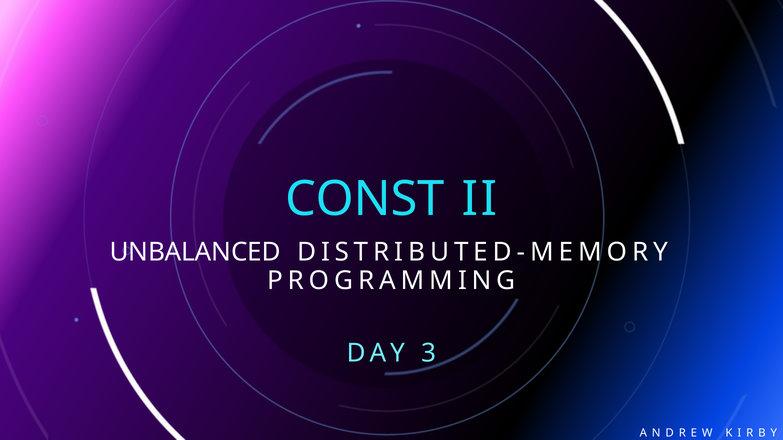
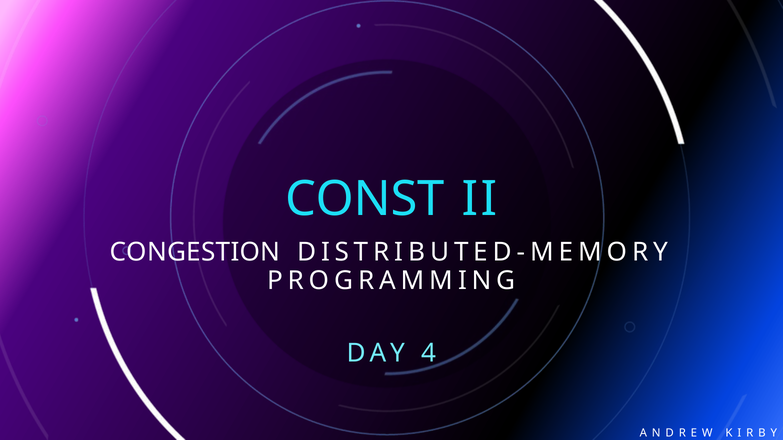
UNBALANCED: UNBALANCED -> CONGESTION (195, 253)
3: 3 -> 4 (429, 354)
